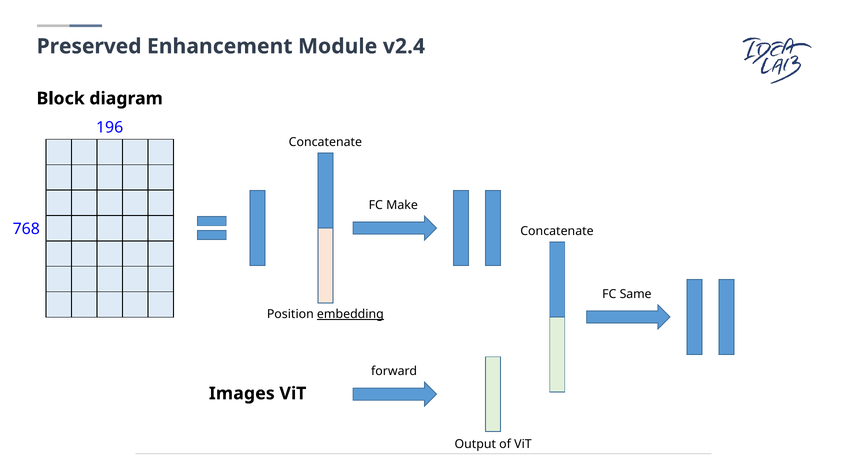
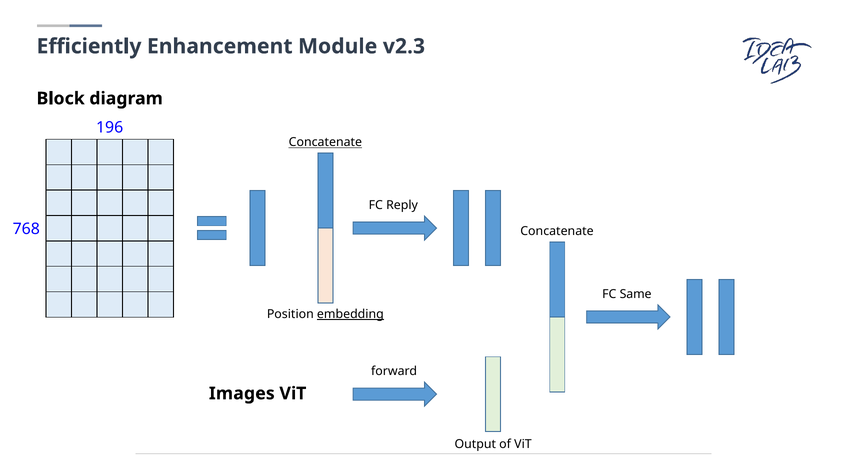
Preserved: Preserved -> Efficiently (89, 46)
v2.4: v2.4 -> v2.3 (404, 46)
Concatenate underline: none -> present (325, 142)
Make: Make -> Reply (402, 206)
